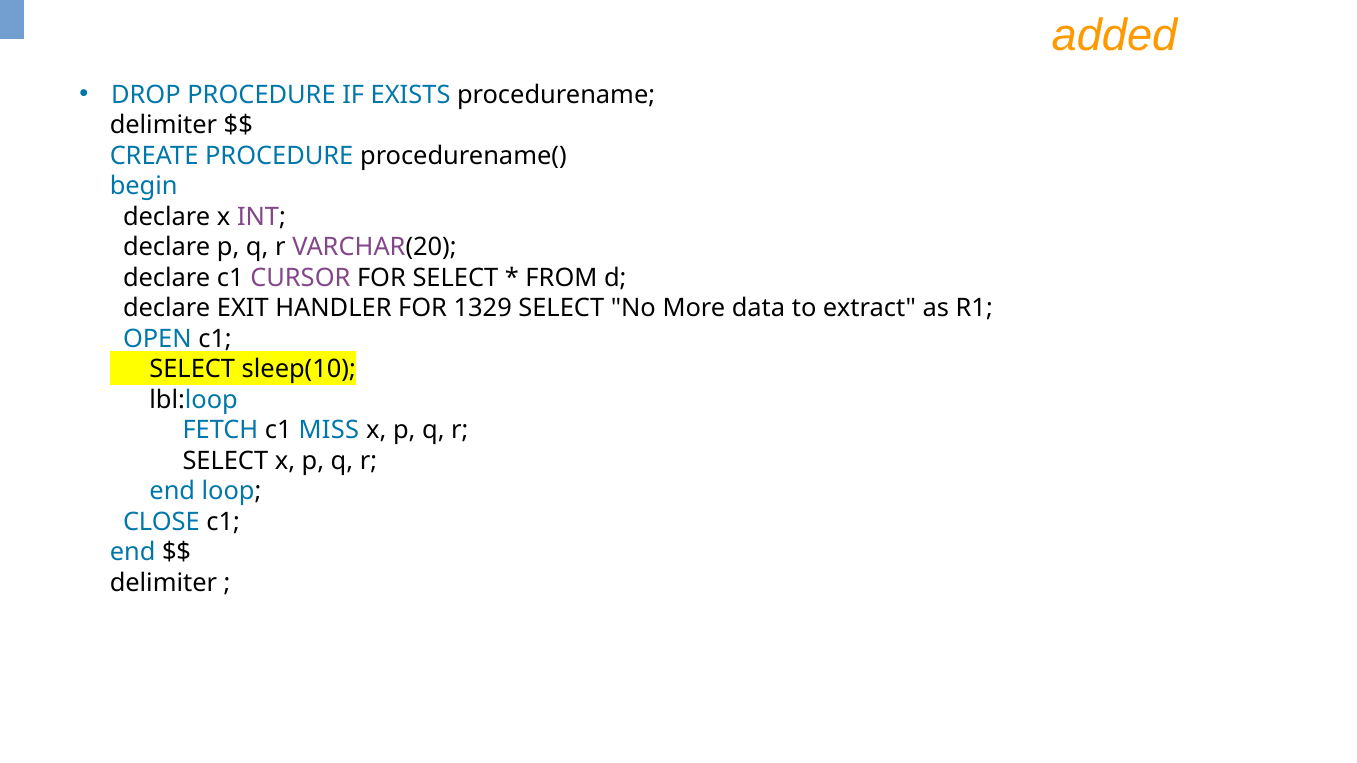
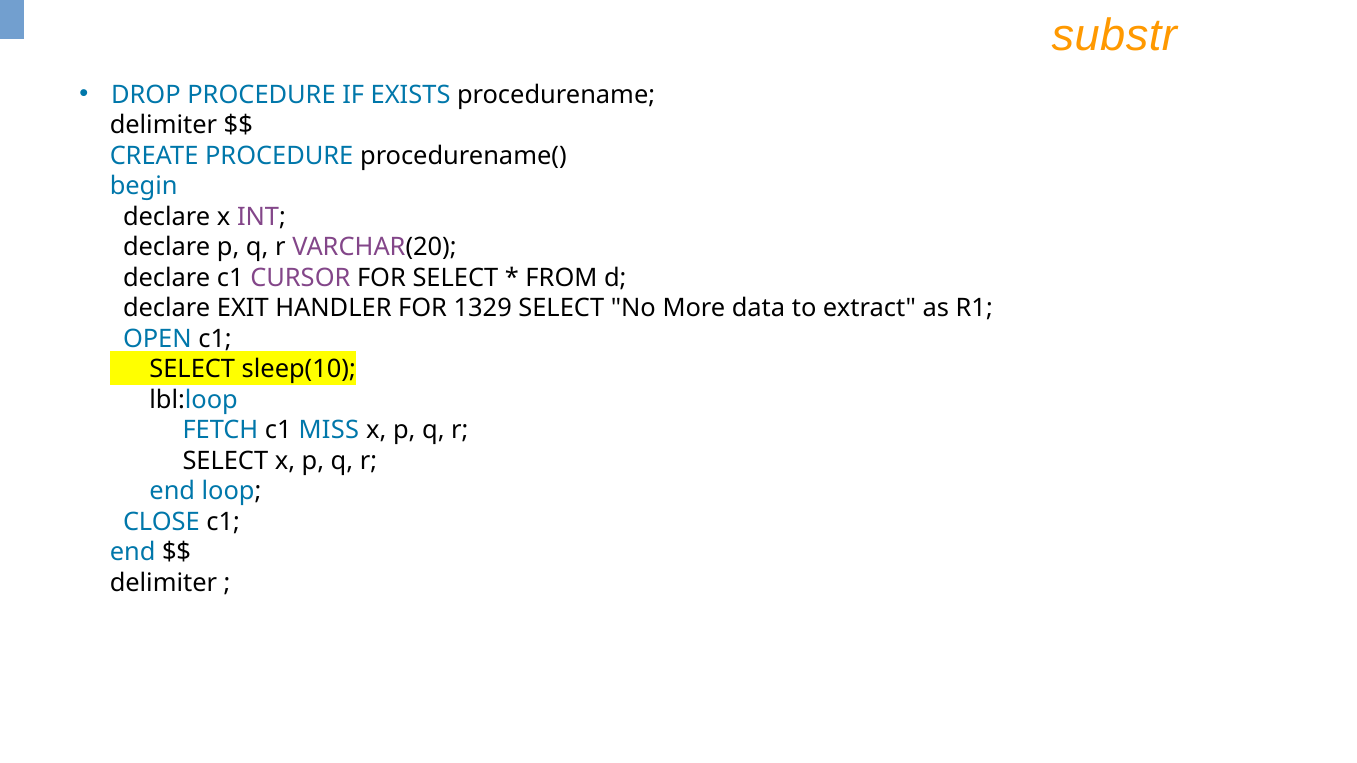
added: added -> substr (1114, 35)
